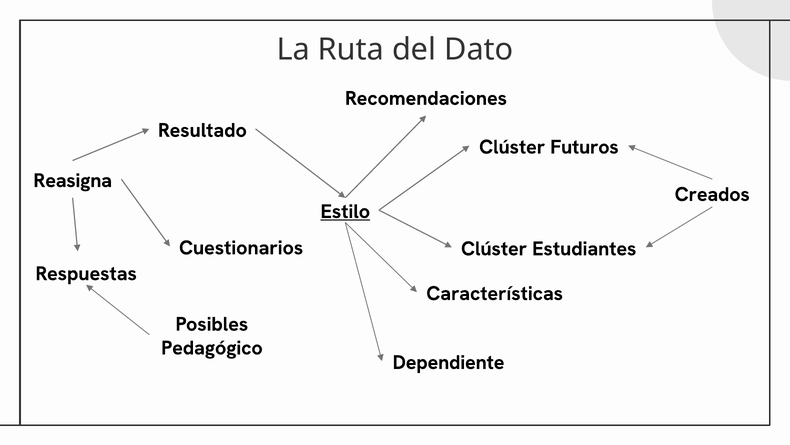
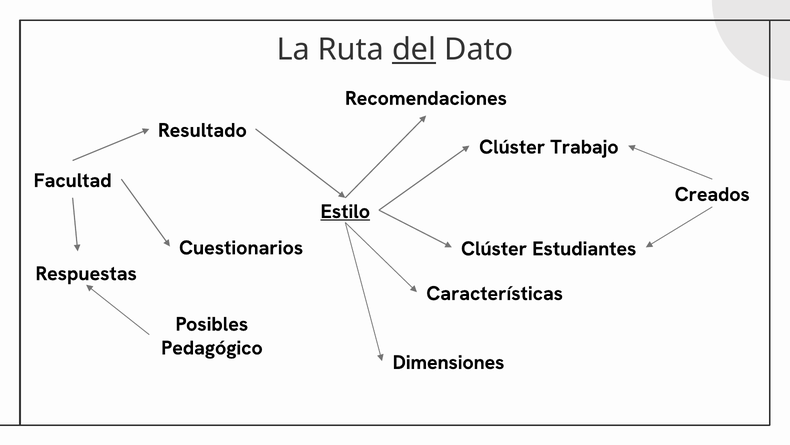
del underline: none -> present (414, 50)
Futuros: Futuros -> Trabajo (584, 147)
Reasigna: Reasigna -> Facultad (73, 180)
Dependiente: Dependiente -> Dimensiones (449, 362)
